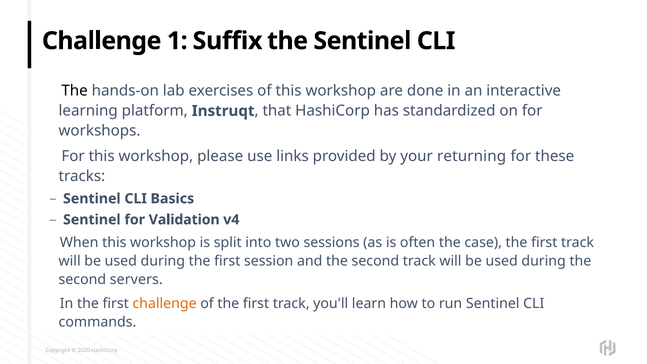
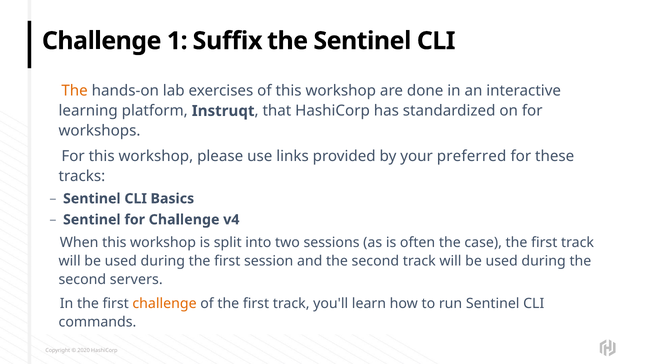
The colour: black -> orange (75, 91)
returning: returning -> preferred (472, 156)
for Validation: Validation -> Challenge (184, 220)
